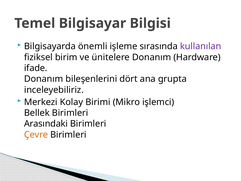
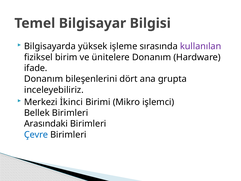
önemli: önemli -> yüksek (93, 46)
Kolay: Kolay -> İkinci (71, 102)
Çevre colour: orange -> blue (36, 134)
